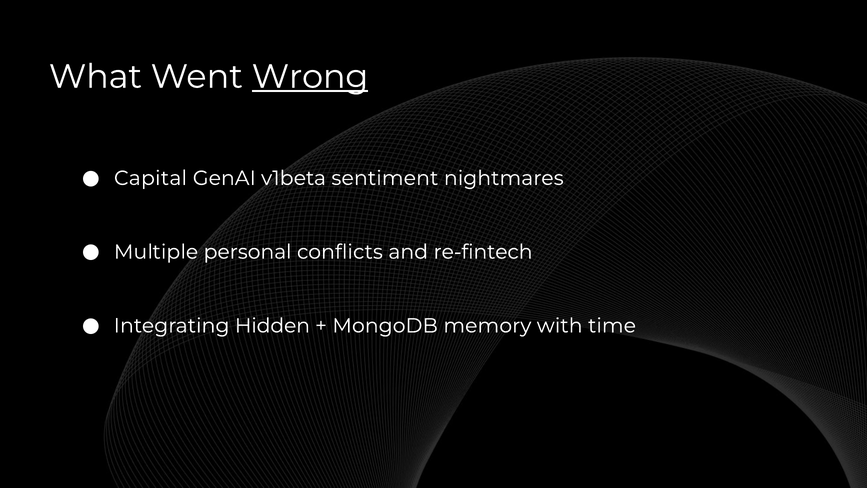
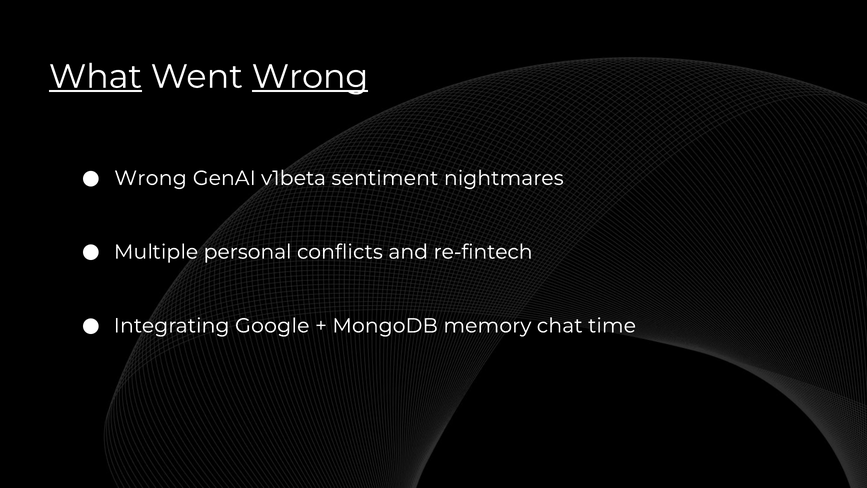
What underline: none -> present (95, 77)
Capital: Capital -> Wrong (151, 178)
Hidden: Hidden -> Google (272, 326)
with: with -> chat (560, 326)
